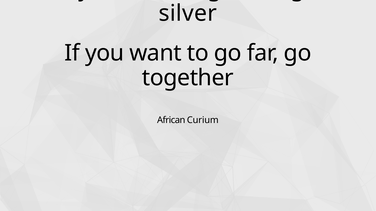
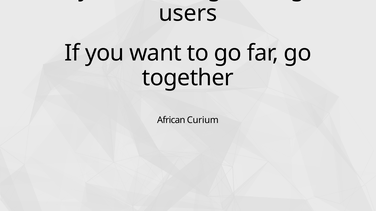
silver: silver -> users (188, 13)
